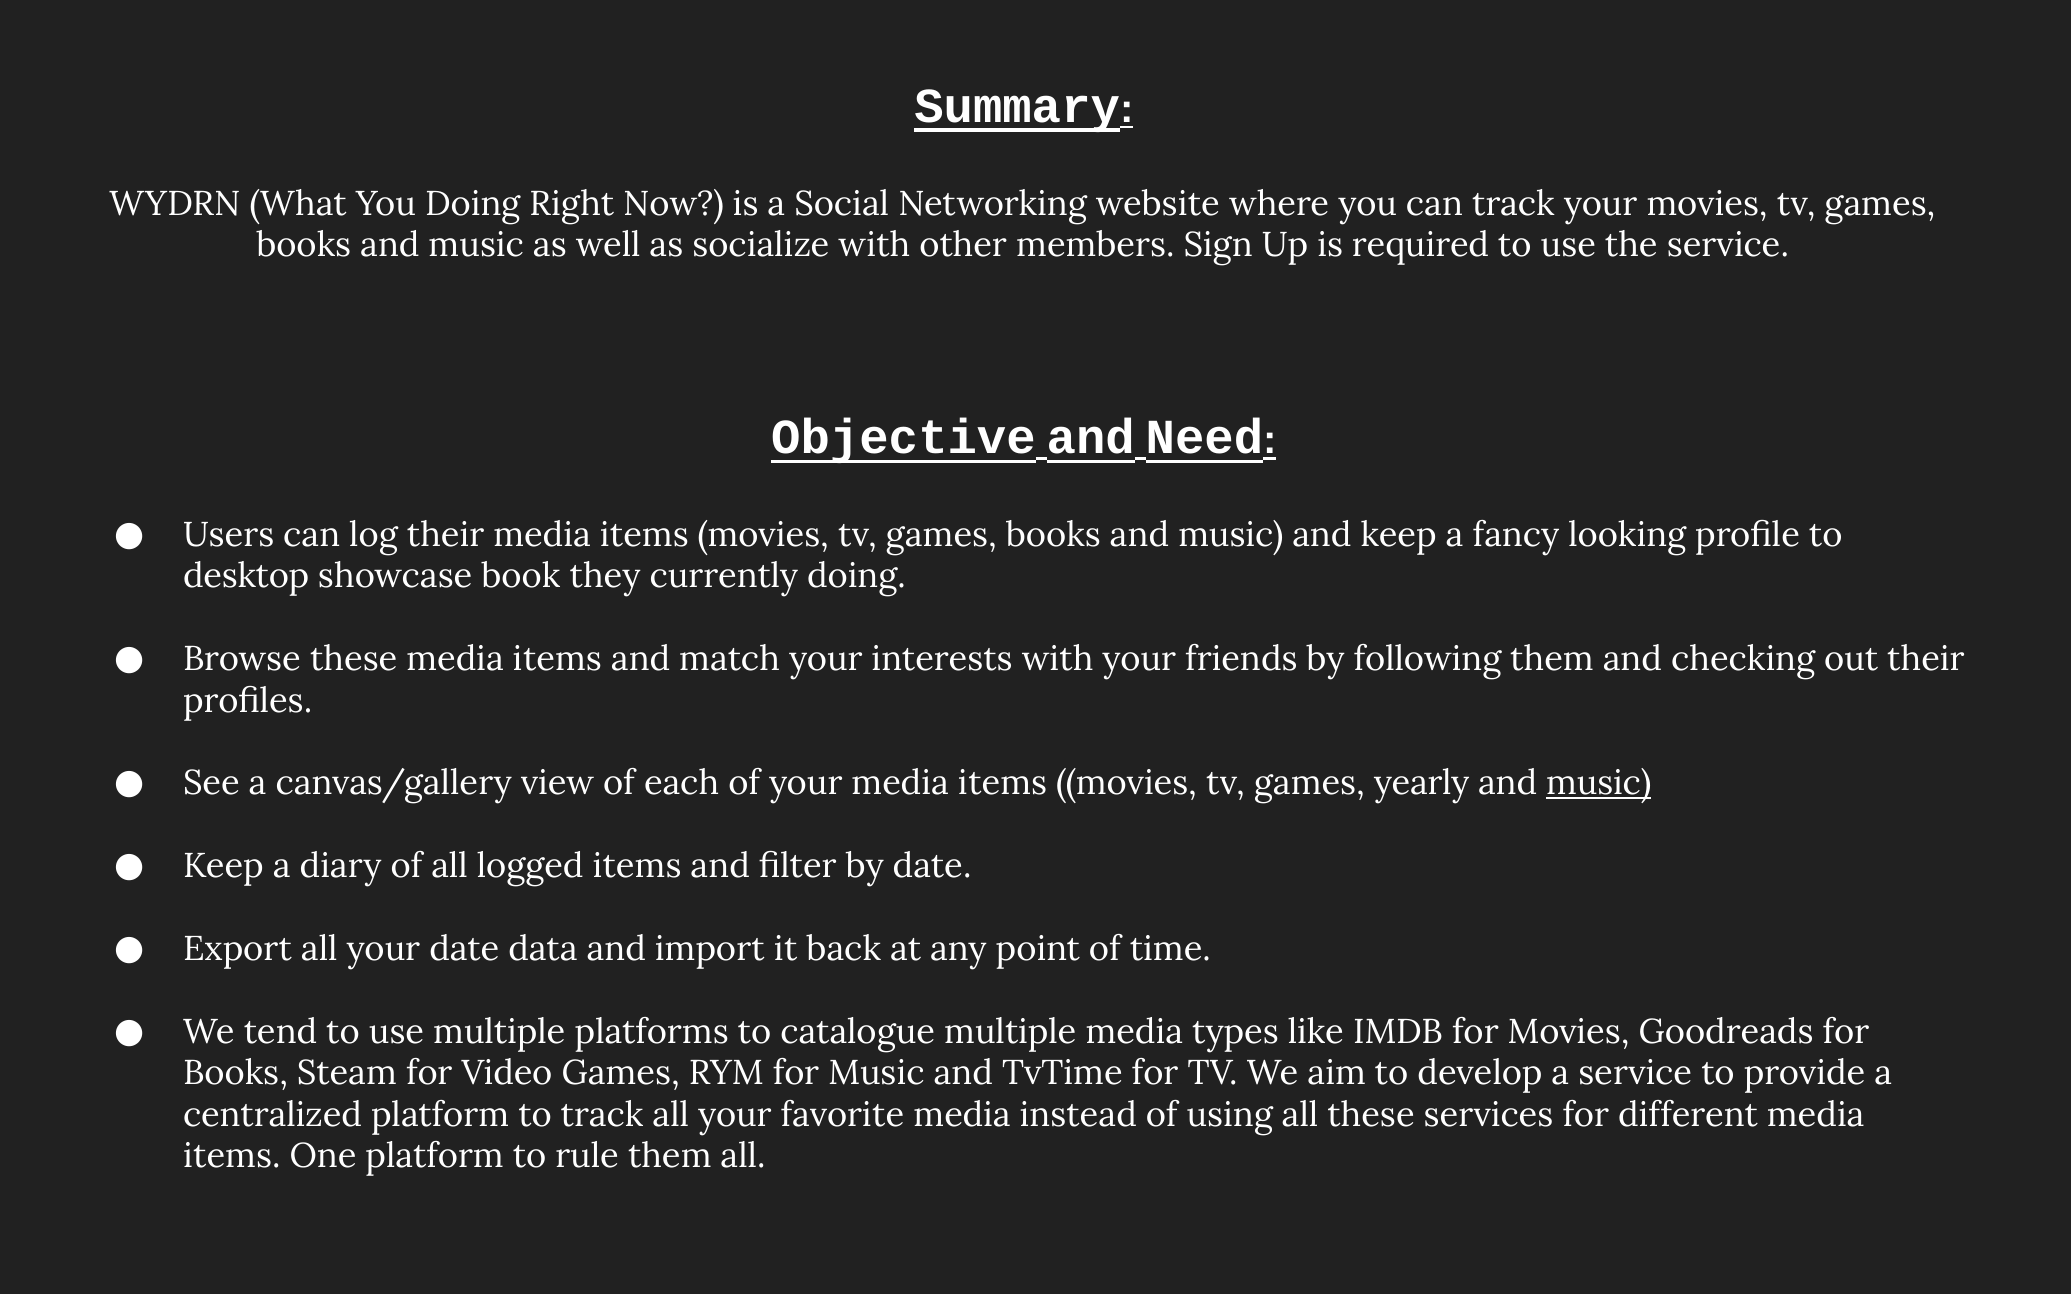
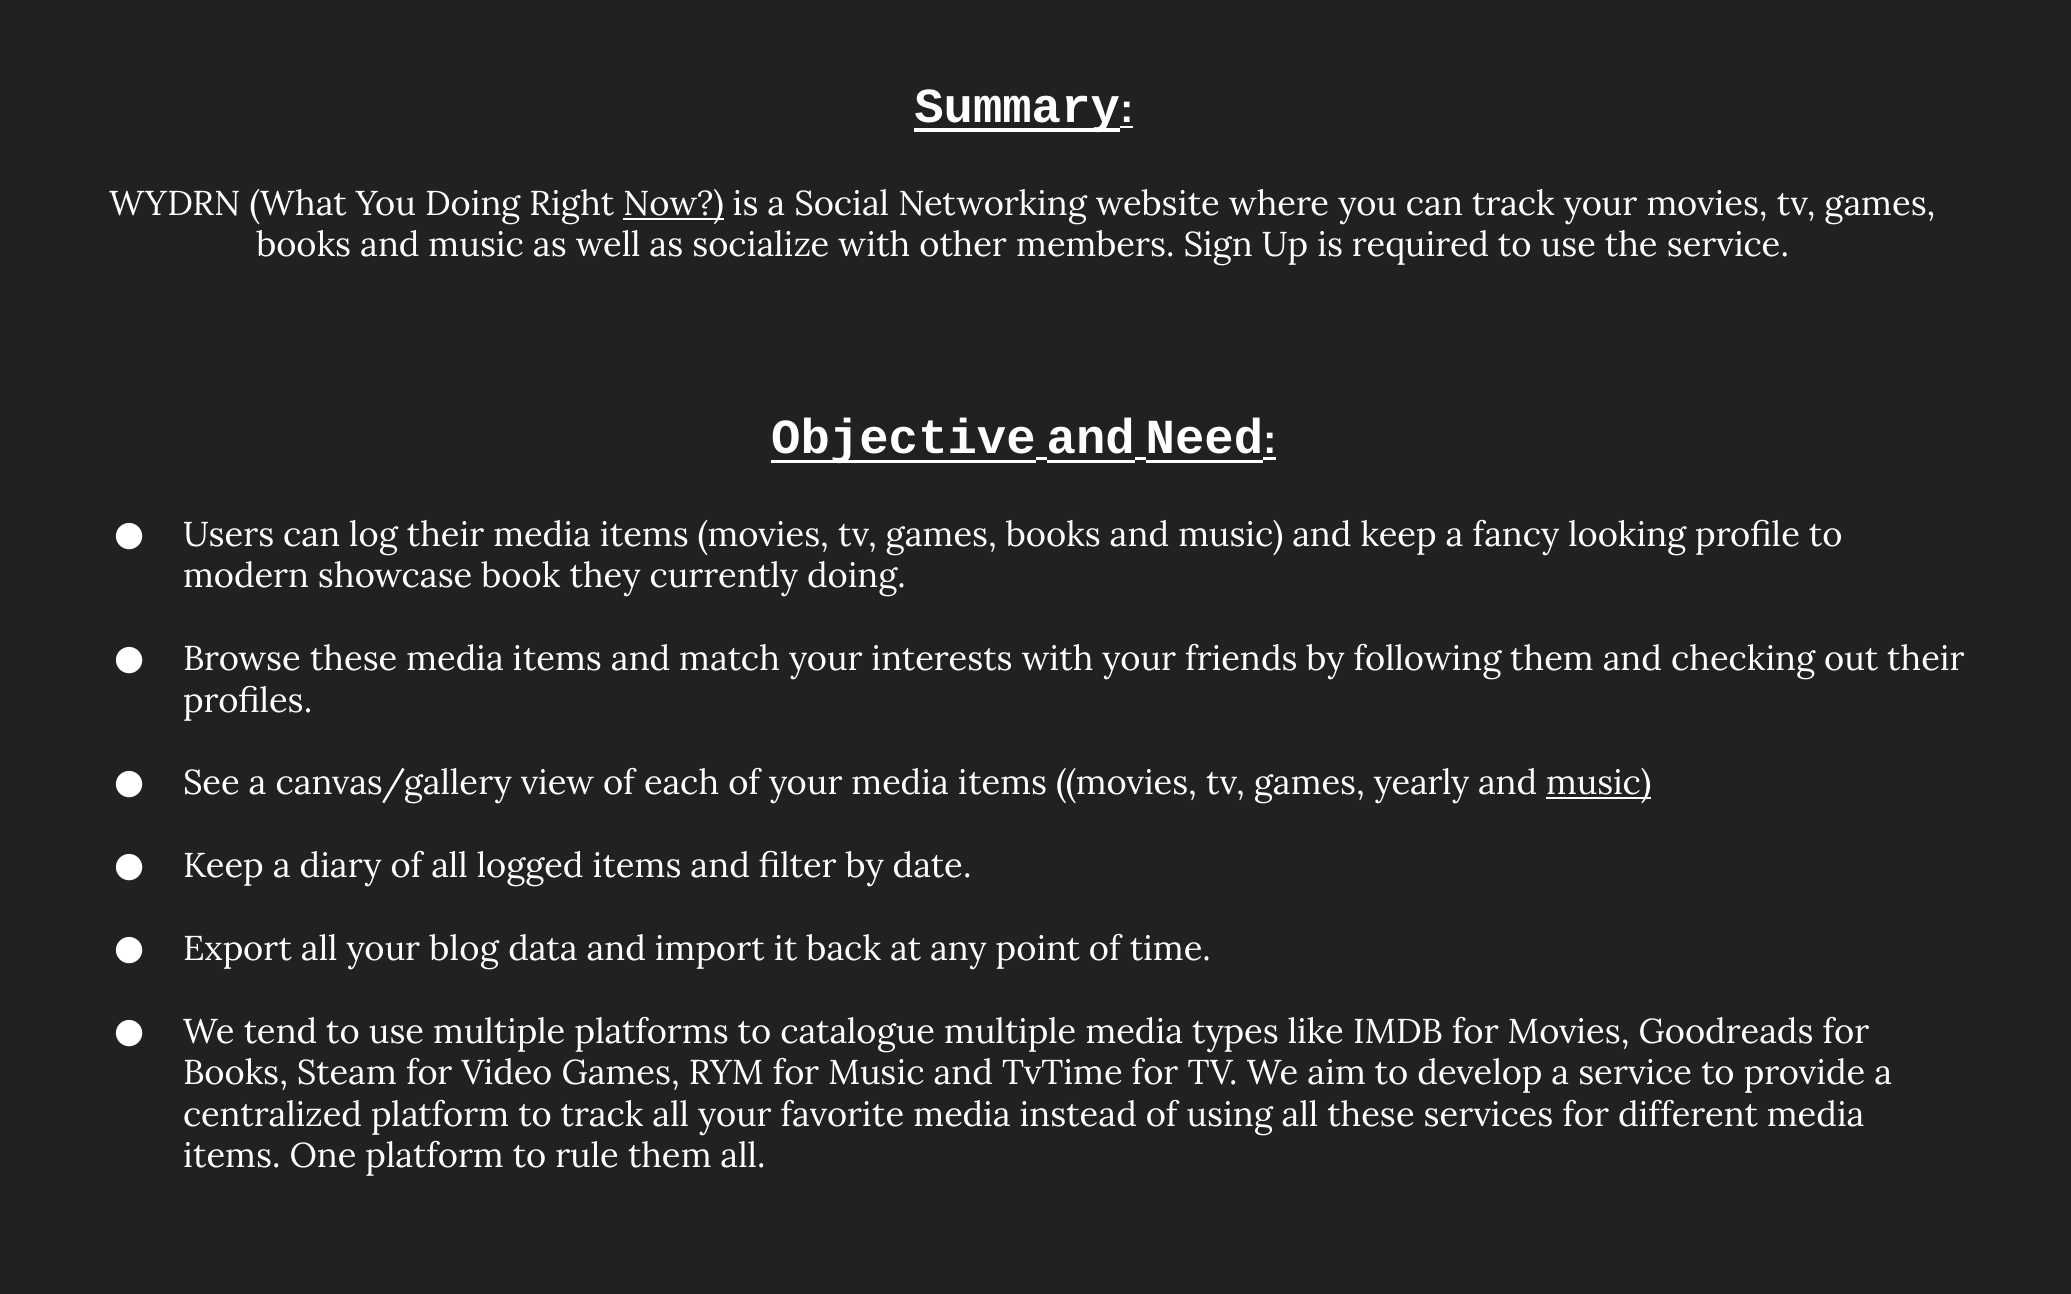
Now underline: none -> present (674, 204)
desktop: desktop -> modern (246, 577)
your date: date -> blog (464, 950)
